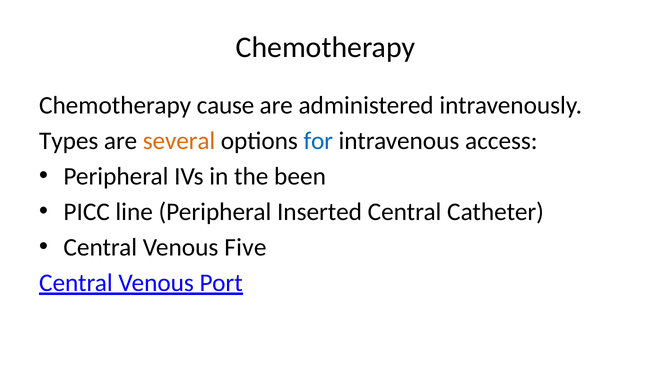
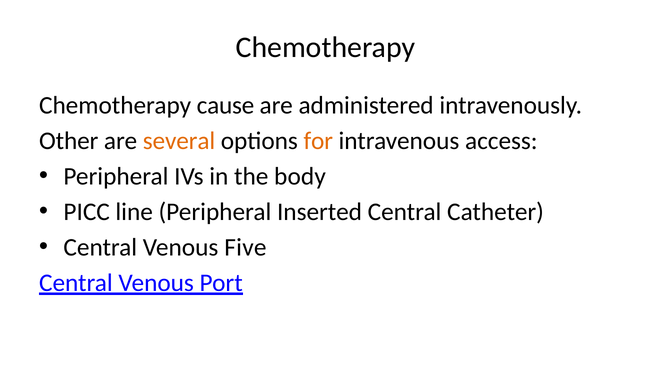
Types: Types -> Other (69, 141)
for colour: blue -> orange (318, 141)
been: been -> body (300, 177)
